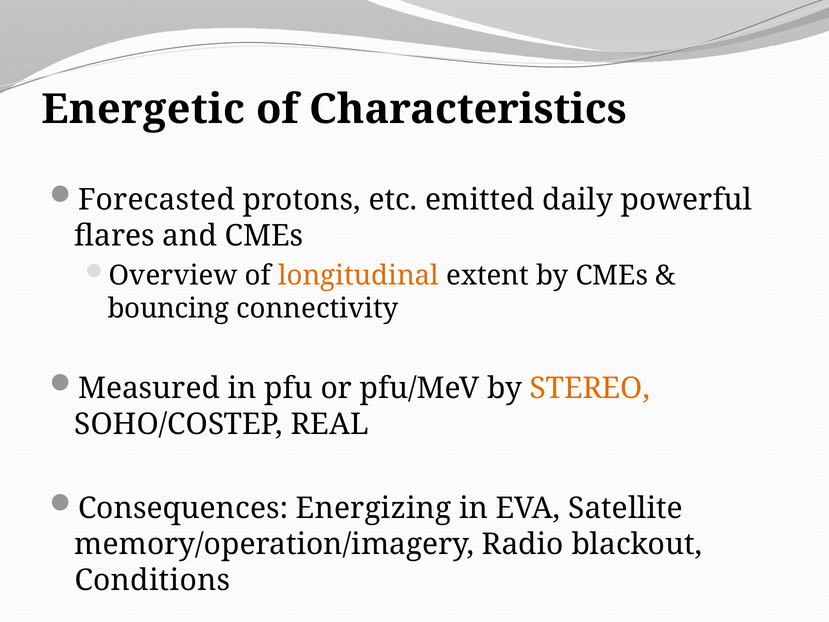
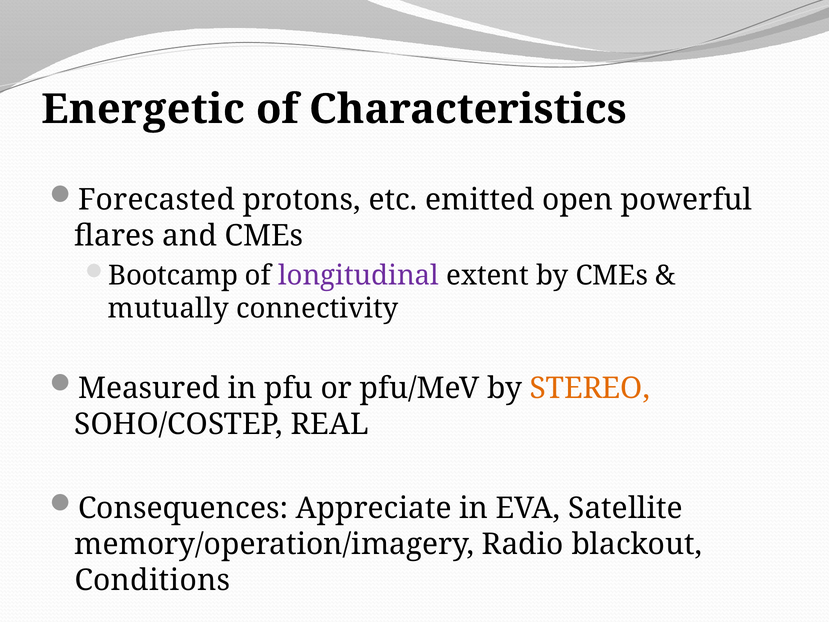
daily: daily -> open (578, 200)
Overview: Overview -> Bootcamp (173, 276)
longitudinal colour: orange -> purple (359, 276)
bouncing: bouncing -> mutually (168, 309)
Energizing: Energizing -> Appreciate (374, 508)
